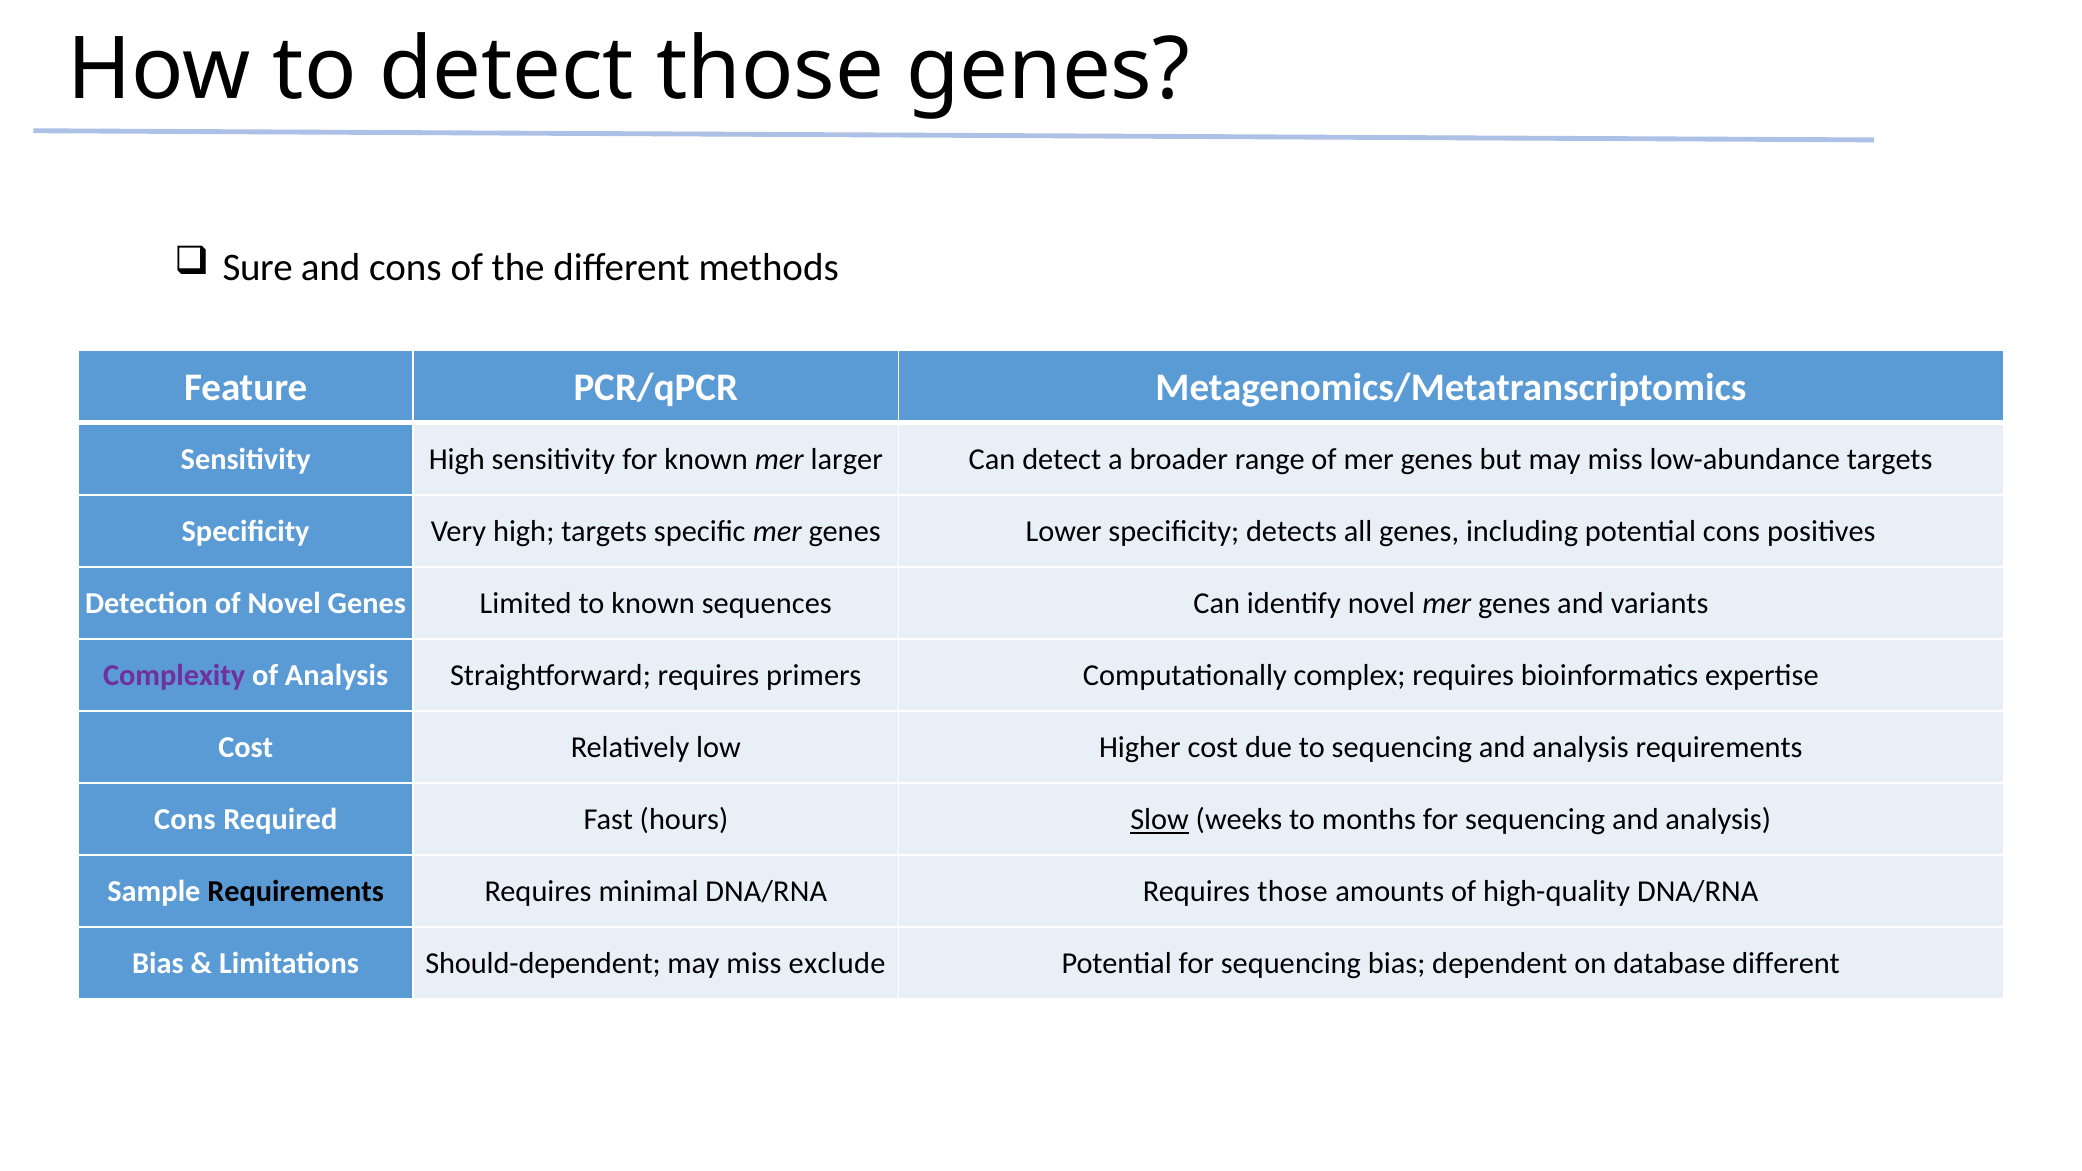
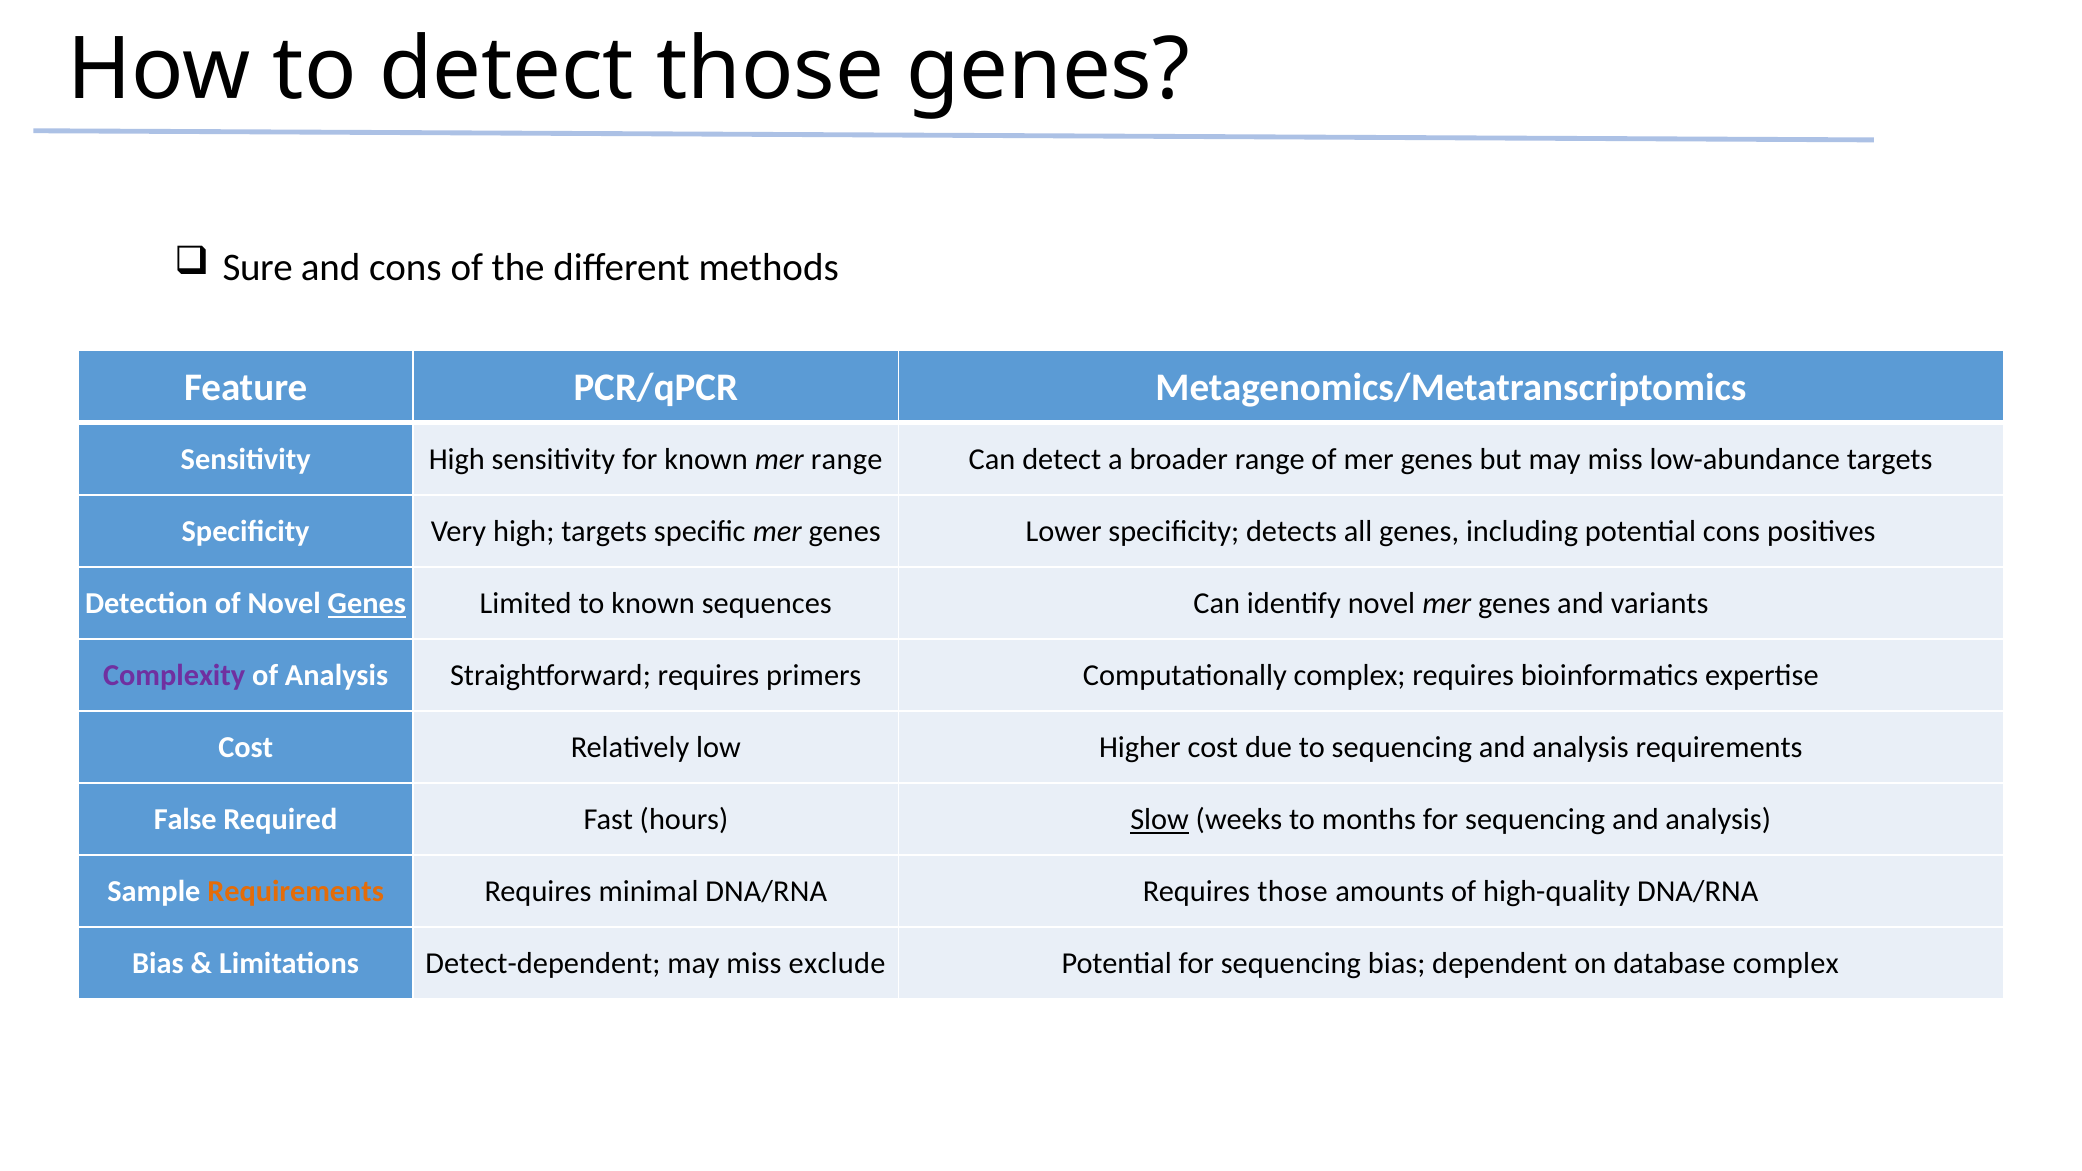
mer larger: larger -> range (847, 460)
Genes underline: none -> present (367, 604)
Cons: Cons -> False (185, 820)
Requirements colour: black -> orange (296, 892)
Should-dependent: Should-dependent -> Detect-dependent (543, 964)
database different: different -> complex (1786, 964)
